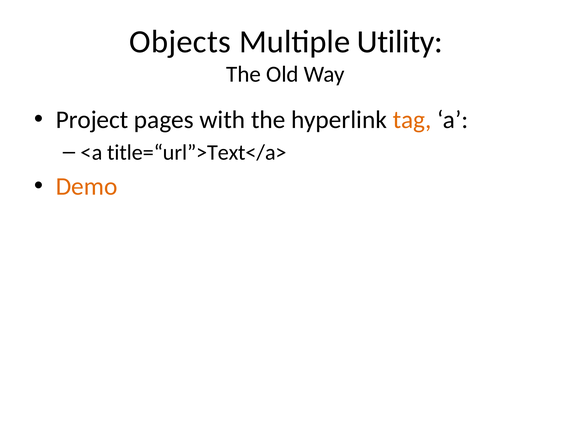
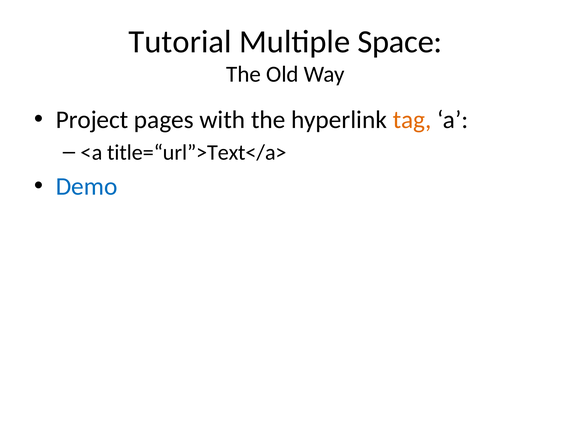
Objects: Objects -> Tutorial (180, 42)
Utility: Utility -> Space (400, 42)
Demo colour: orange -> blue (87, 186)
